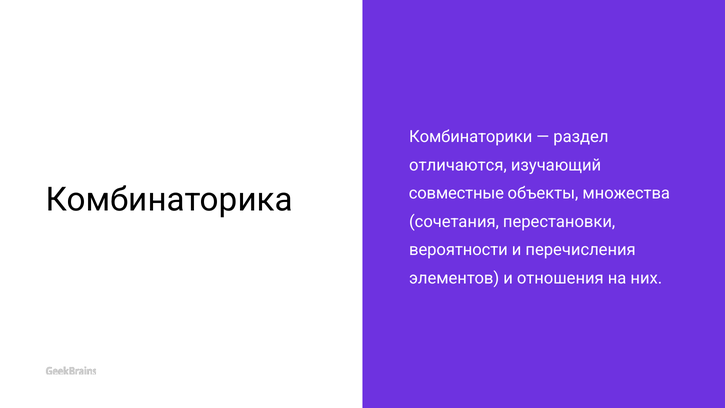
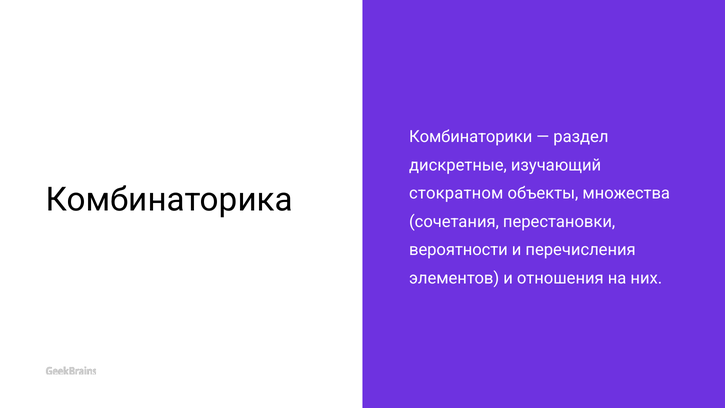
отличаются: отличаются -> дискретные (458, 165)
совместные: совместные -> стократном (456, 193)
